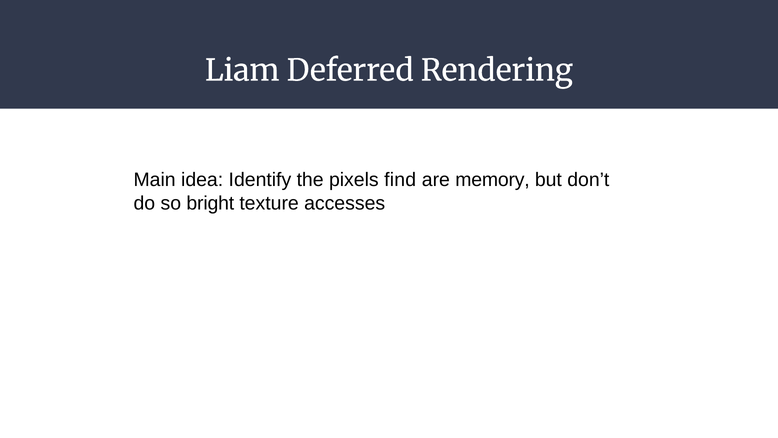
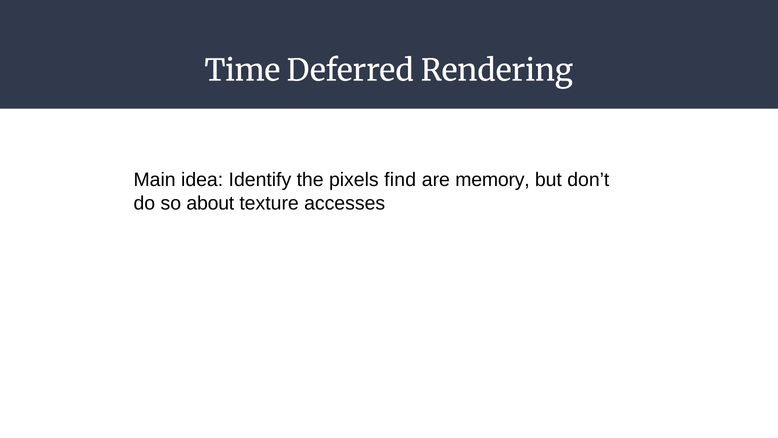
Liam: Liam -> Time (242, 71)
bright: bright -> about (210, 203)
